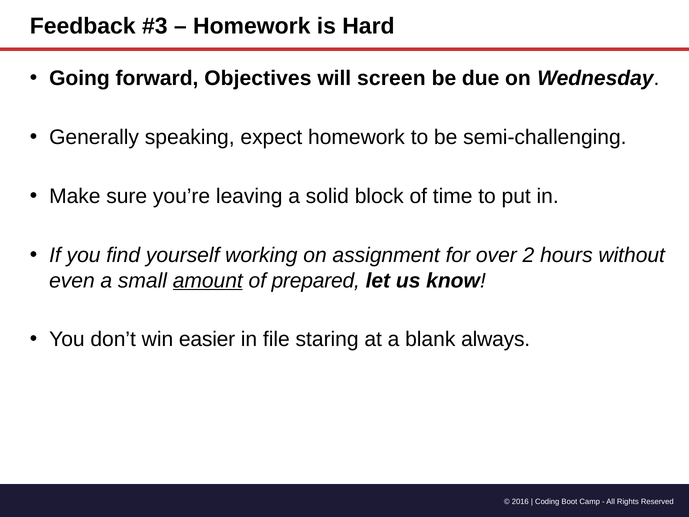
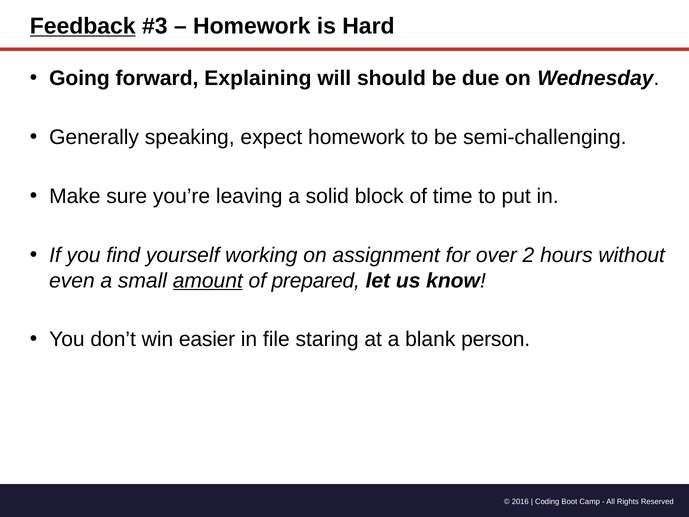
Feedback underline: none -> present (83, 26)
Objectives: Objectives -> Explaining (258, 78)
screen: screen -> should (391, 78)
always: always -> person (496, 339)
